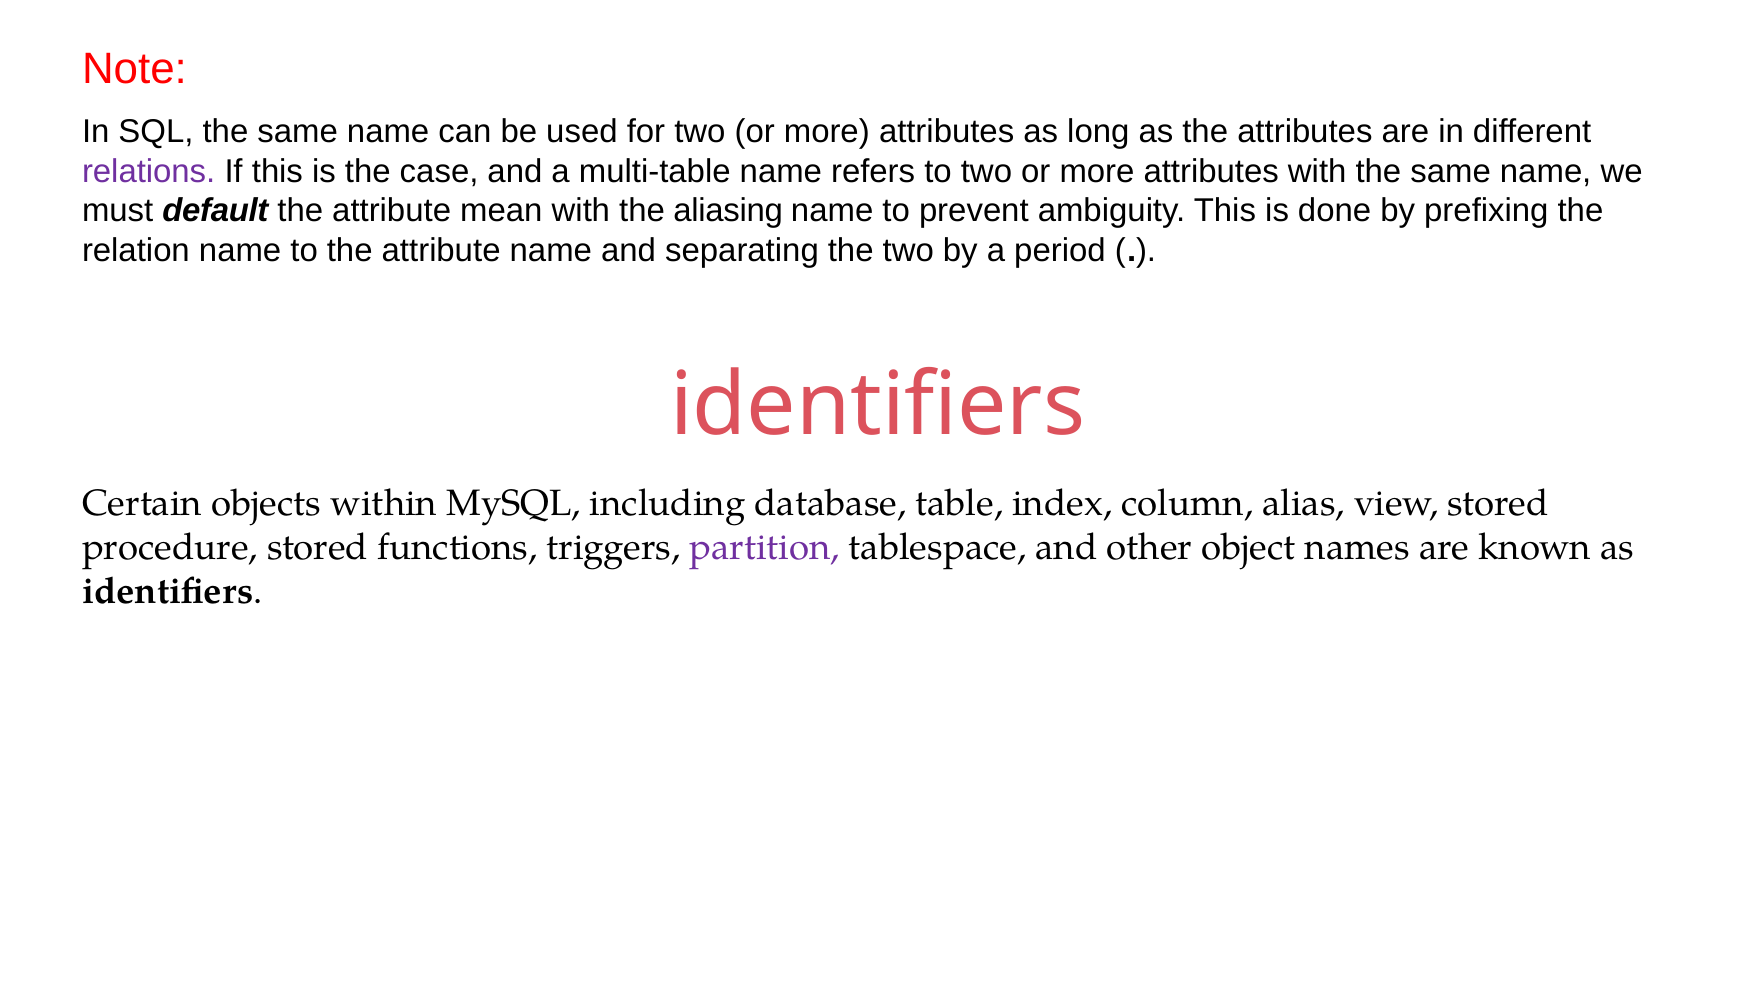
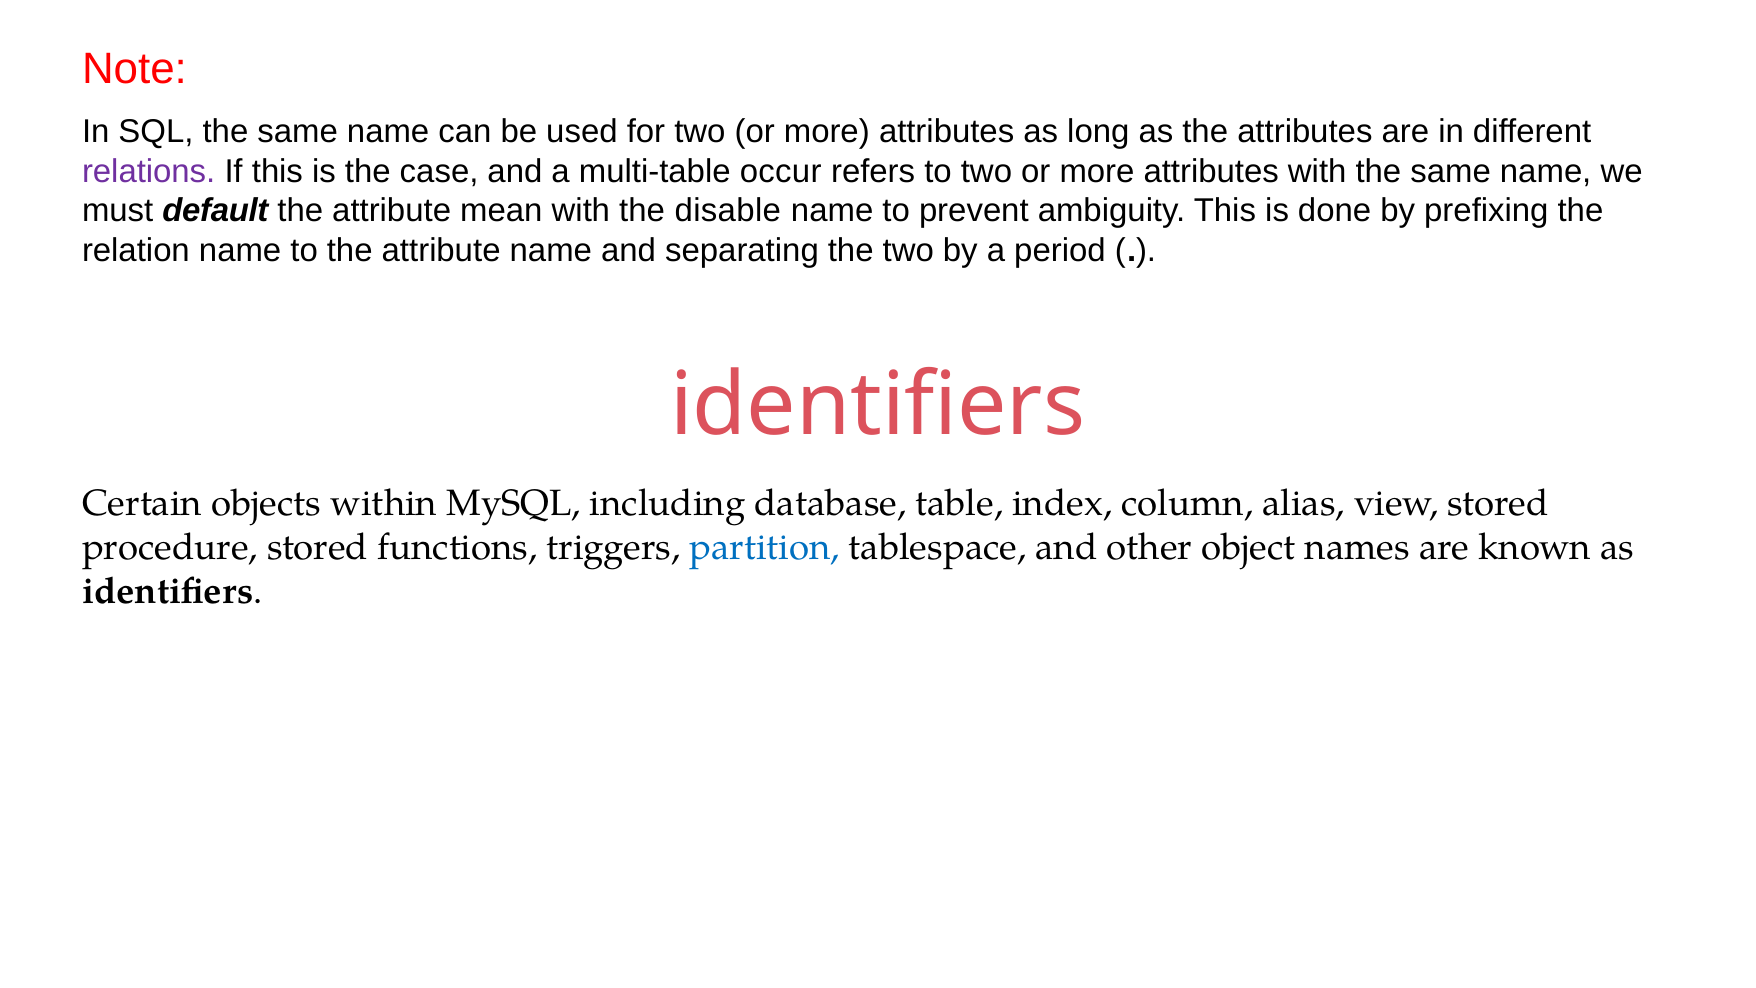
multi-table name: name -> occur (781, 171)
aliasing: aliasing -> disable (728, 211)
partition colour: purple -> blue (765, 547)
